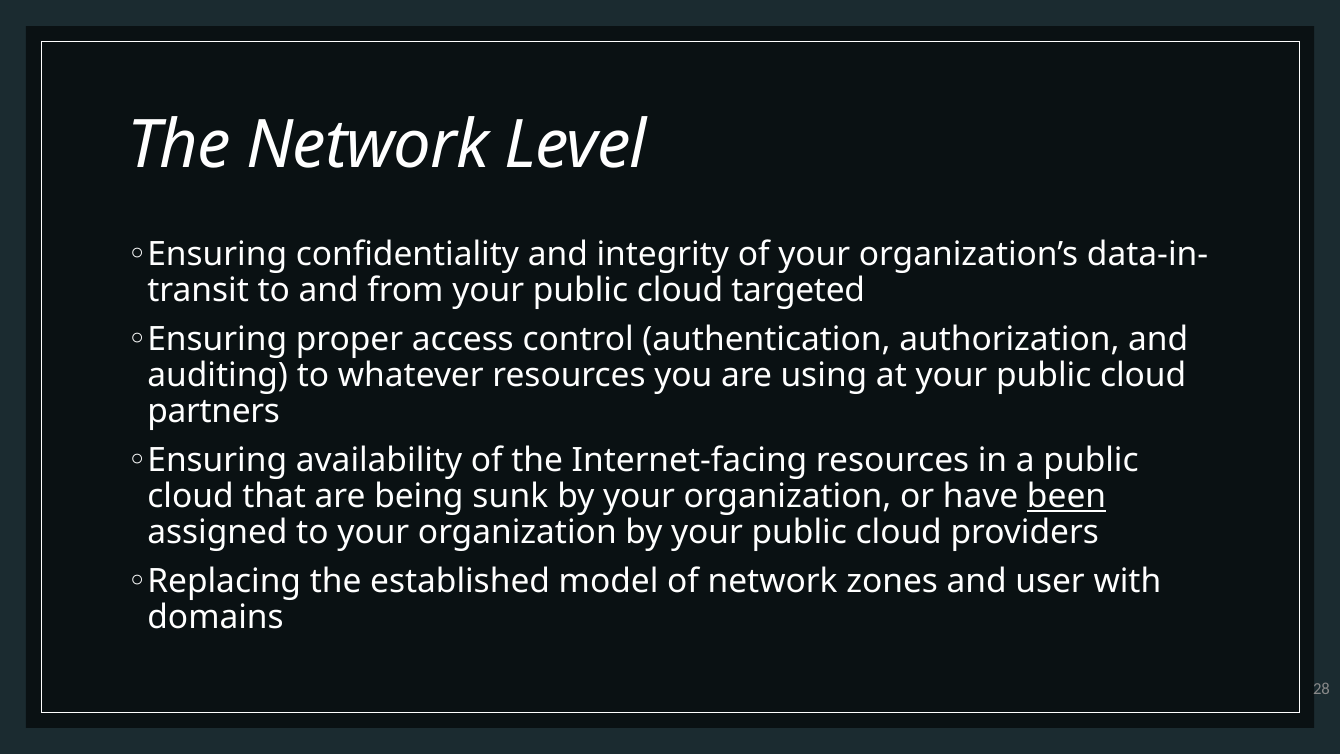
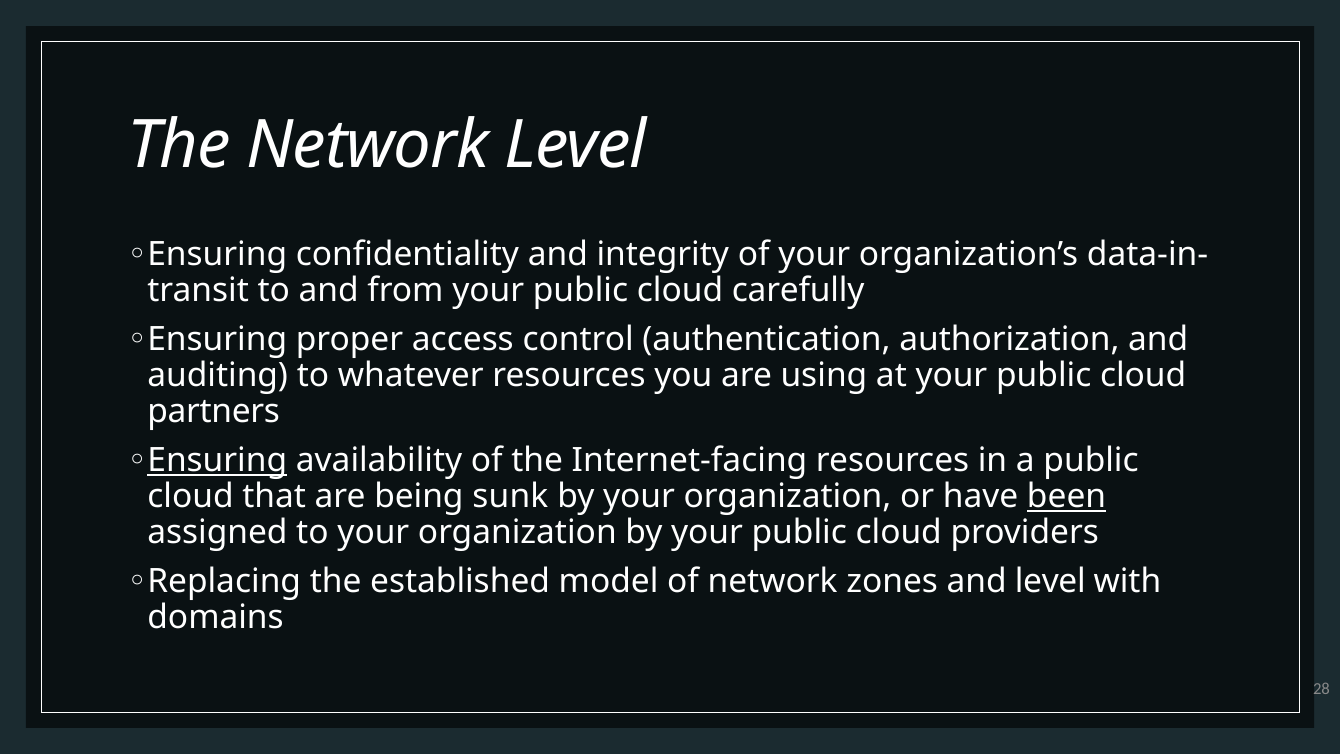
targeted: targeted -> carefully (798, 290)
Ensuring underline: none -> present (217, 460)
and user: user -> level (1050, 581)
